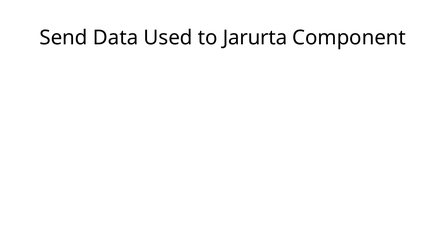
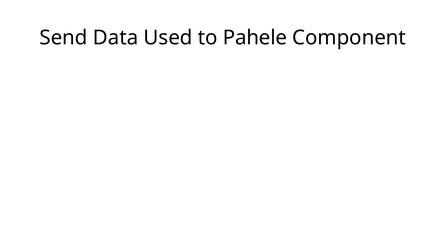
Jarurta: Jarurta -> Pahele (255, 38)
